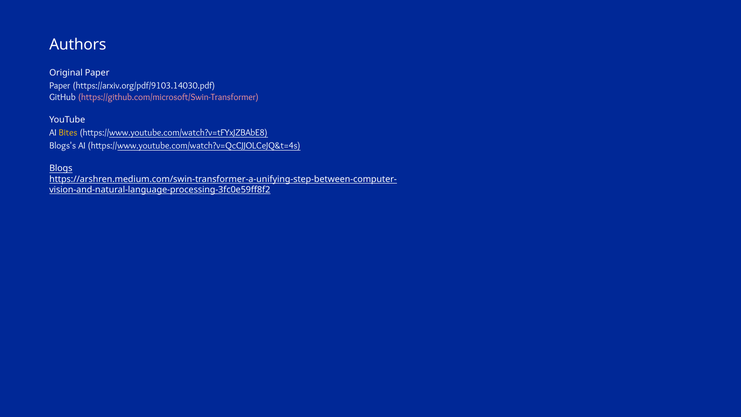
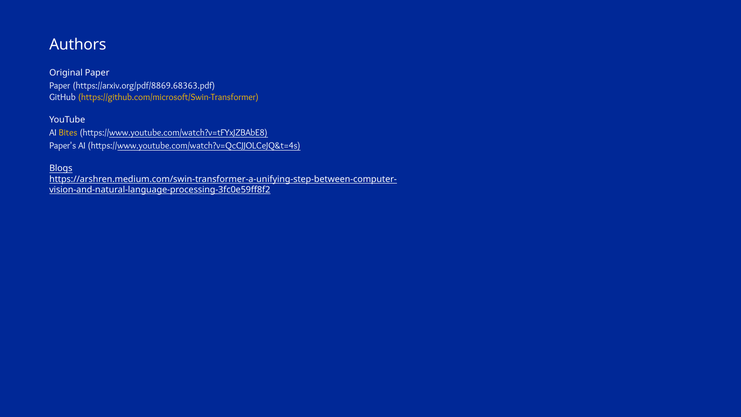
https://arxiv.org/pdf/9103.14030.pdf: https://arxiv.org/pdf/9103.14030.pdf -> https://arxiv.org/pdf/8869.68363.pdf (144, 86)
https://github.com/microsoft/Swin-Transformer colour: pink -> yellow (168, 97)
Blogs's: Blogs's -> Paper's (63, 146)
